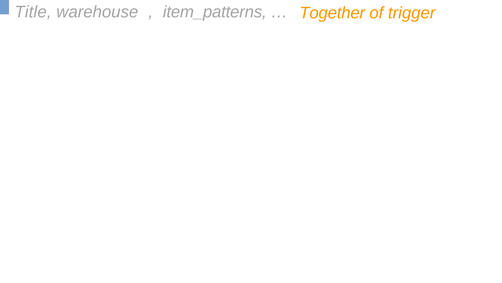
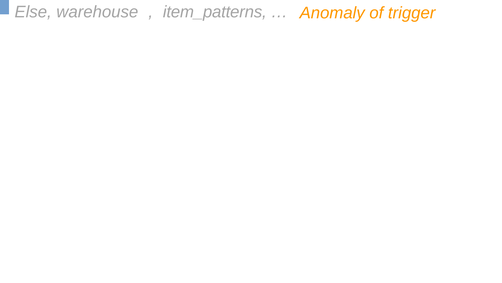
Title: Title -> Else (33, 12)
Together: Together -> Anomaly (332, 13)
